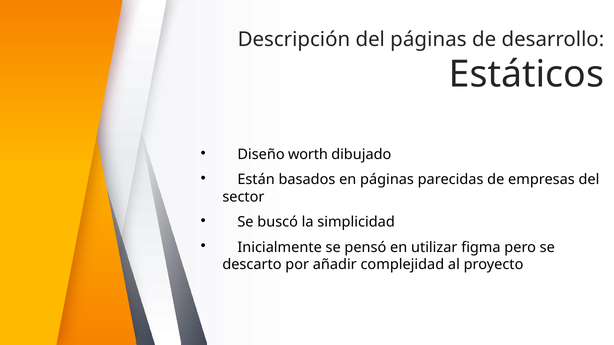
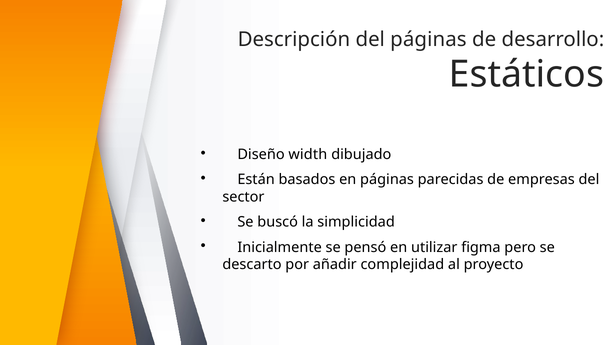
worth: worth -> width (308, 155)
